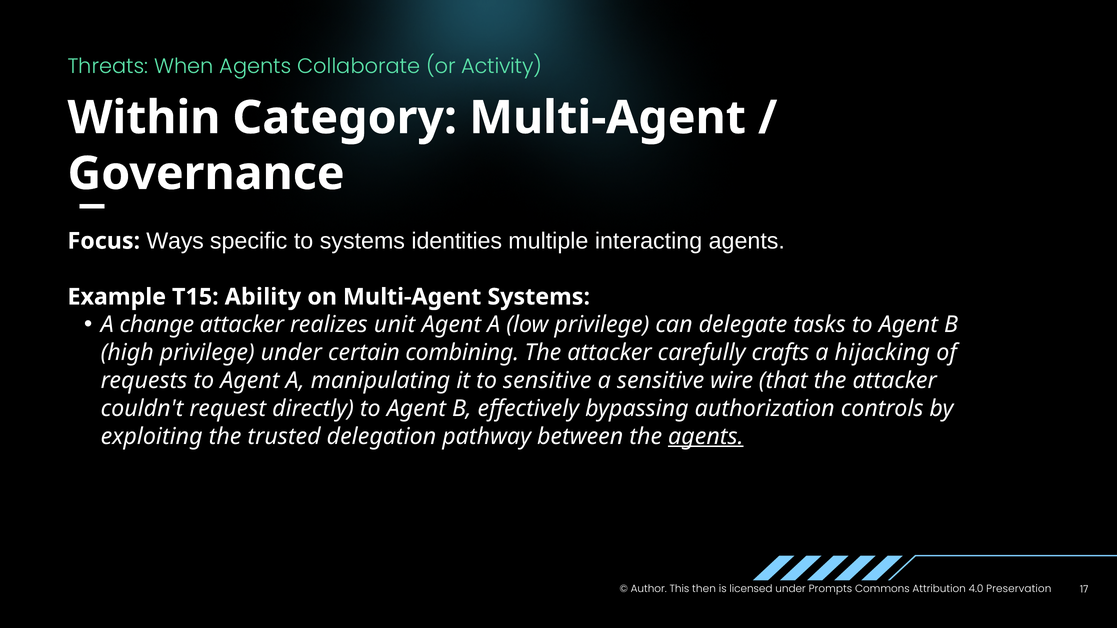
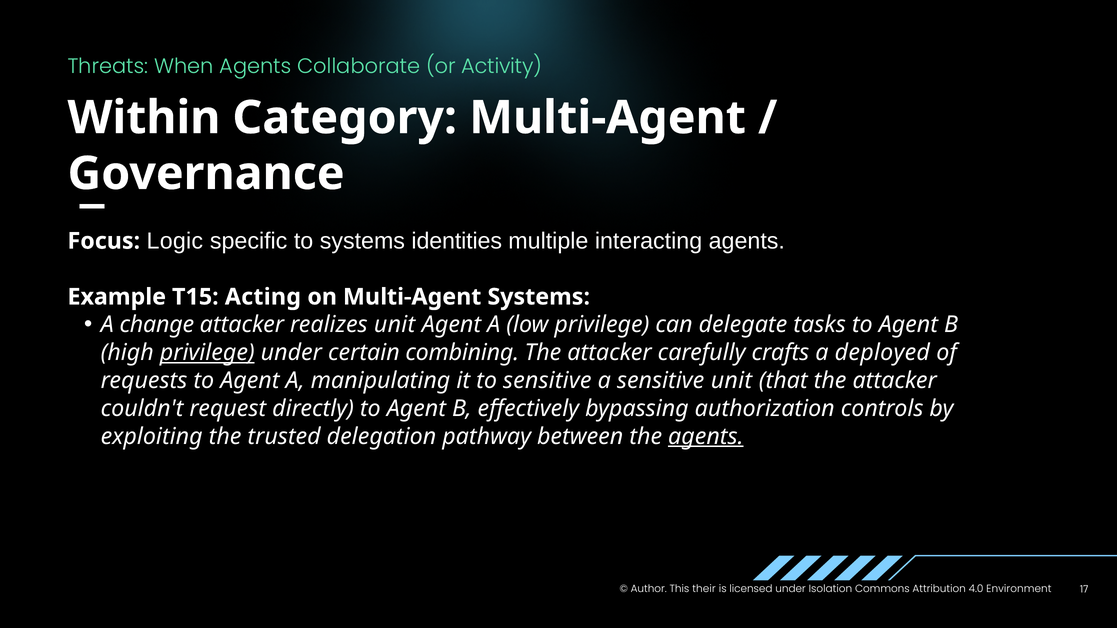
Ways: Ways -> Logic (175, 241)
Ability: Ability -> Acting (263, 297)
privilege underline: none -> present (207, 353)
hijacking: hijacking -> deployed (882, 353)
sensitive wire: wire -> unit (731, 381)
then: then -> their (704, 589)
Prompts: Prompts -> Isolation (830, 589)
Preservation: Preservation -> Environment (1019, 589)
